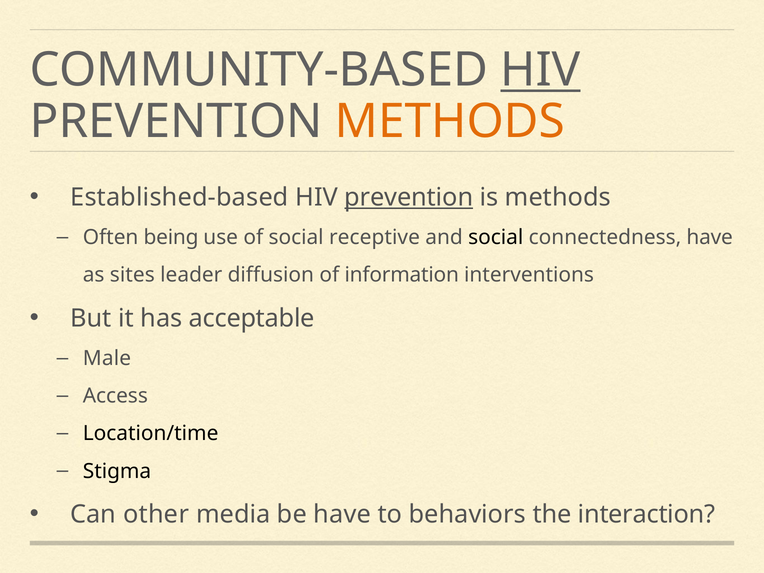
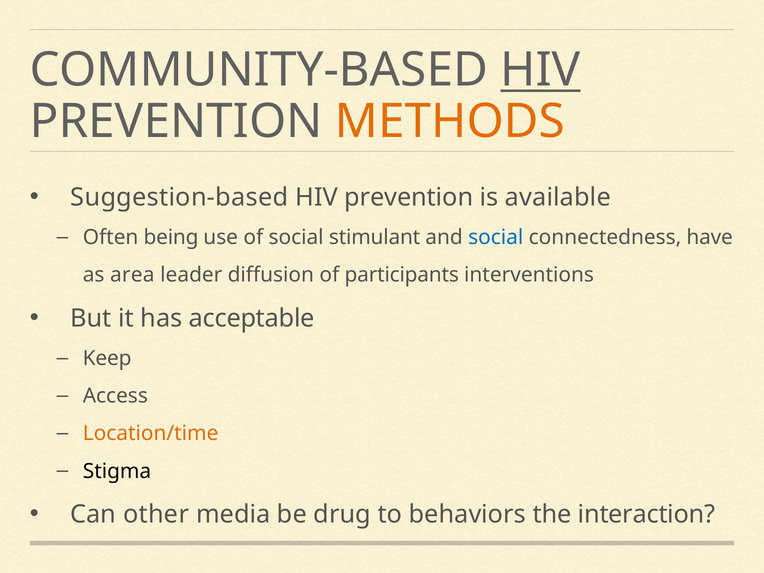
Established-based: Established-based -> Suggestion-based (179, 197)
prevention underline: present -> none (409, 197)
is methods: methods -> available (558, 197)
receptive: receptive -> stimulant (375, 237)
social colour: black -> blue (496, 237)
sites: sites -> area (132, 275)
information: information -> participants (402, 275)
Male: Male -> Keep (107, 358)
Location/time colour: black -> orange (151, 434)
be have: have -> drug (342, 514)
